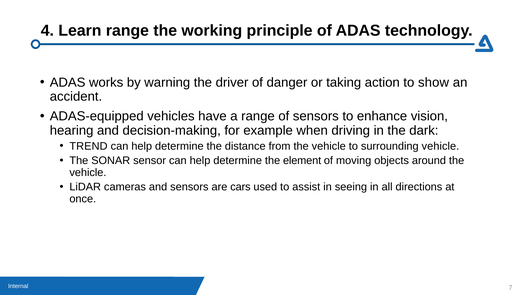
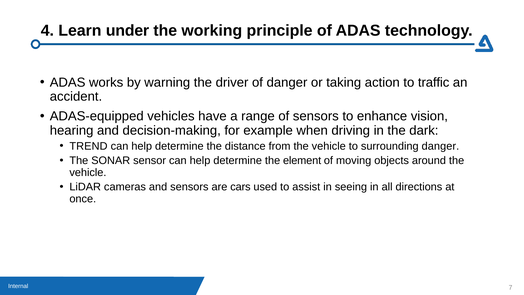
Learn range: range -> under (128, 31)
show: show -> traffic (434, 82)
surrounding vehicle: vehicle -> danger (440, 146)
